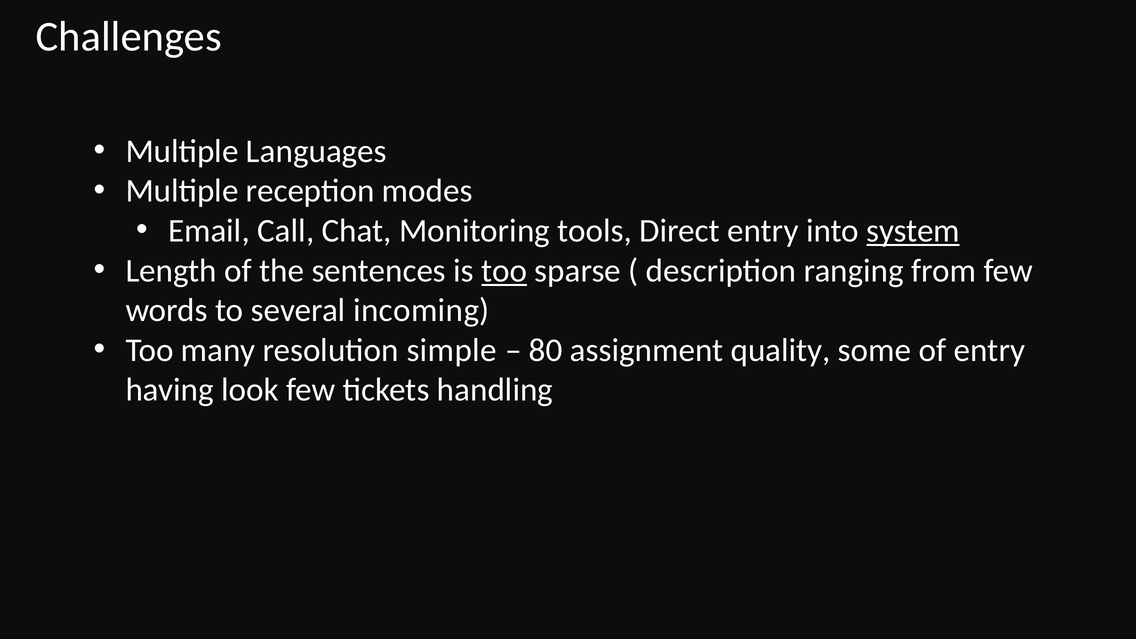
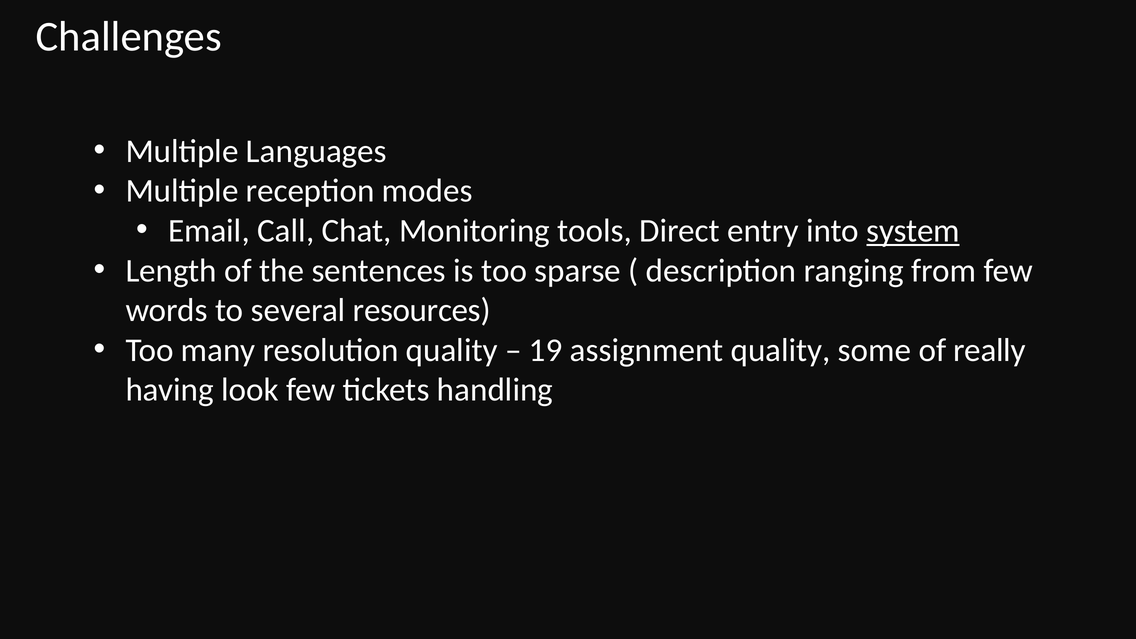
too underline: present -> none (504, 271)
incoming: incoming -> resources (422, 310)
resolution simple: simple -> quality (452, 350)
80: 80 -> 19 (546, 350)
of entry: entry -> really (989, 350)
